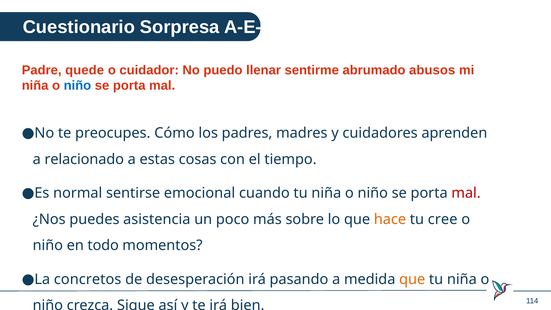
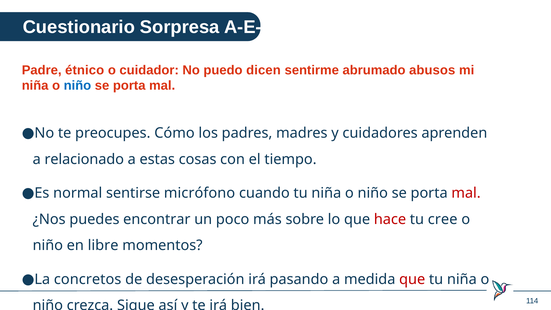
quede: quede -> étnico (85, 70)
llenar: llenar -> dicen (263, 70)
emocional: emocional -> micrófono (200, 193)
asistencia: asistencia -> encontrar (157, 219)
hace colour: orange -> red (390, 219)
todo: todo -> libre (103, 245)
que colour: orange -> red (412, 279)
